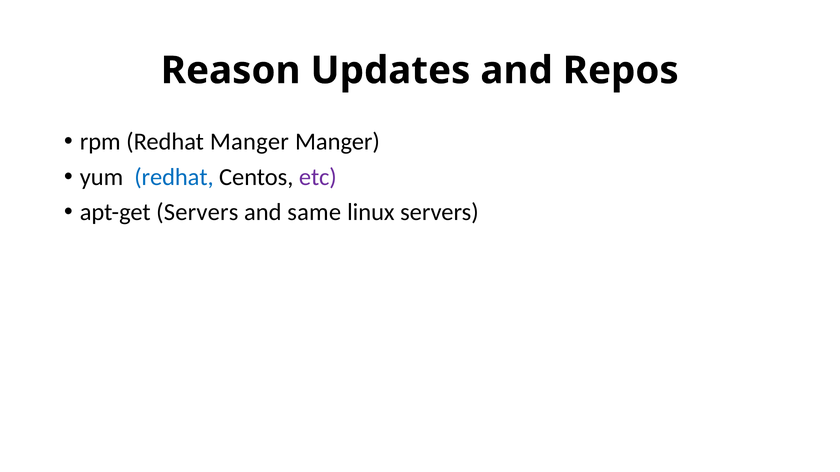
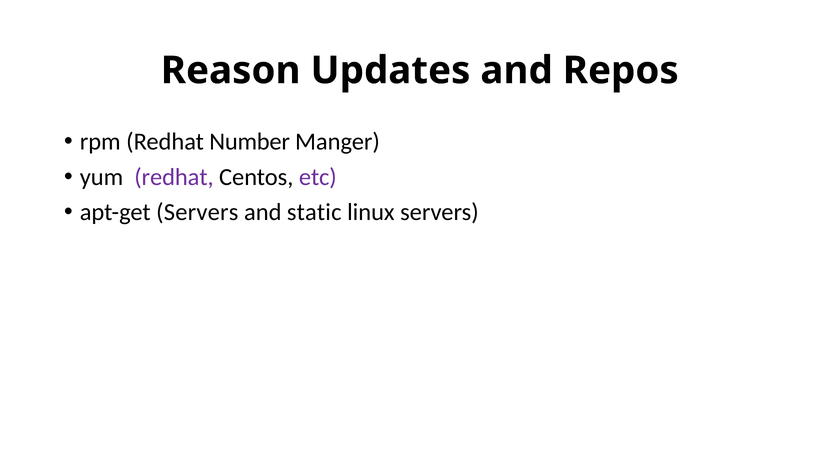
Redhat Manger: Manger -> Number (250, 142)
redhat colour: blue -> purple (174, 177)
same: same -> static (314, 212)
